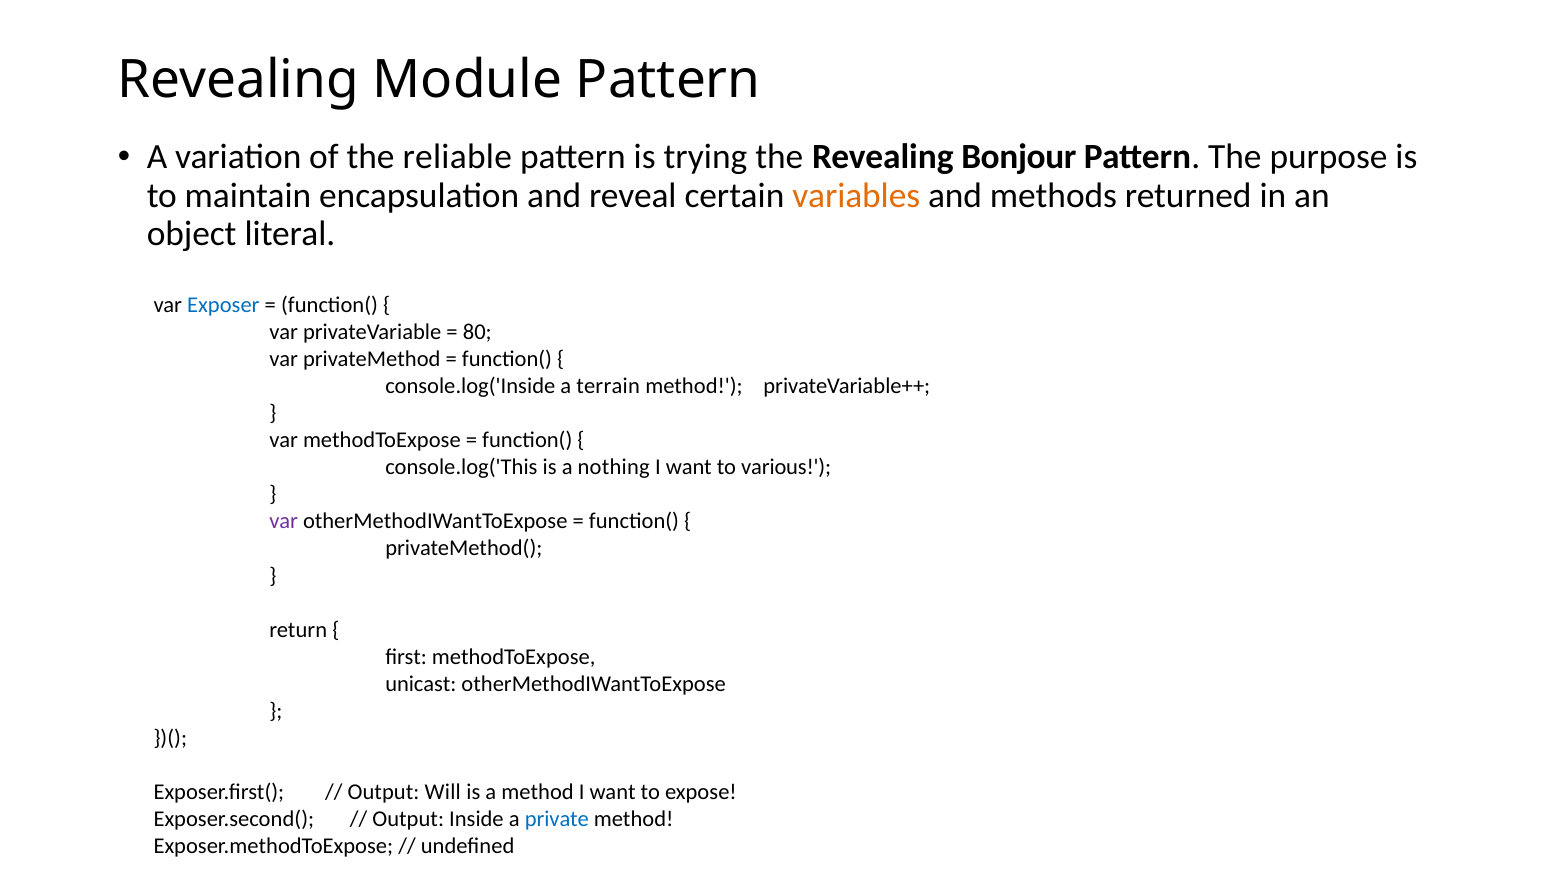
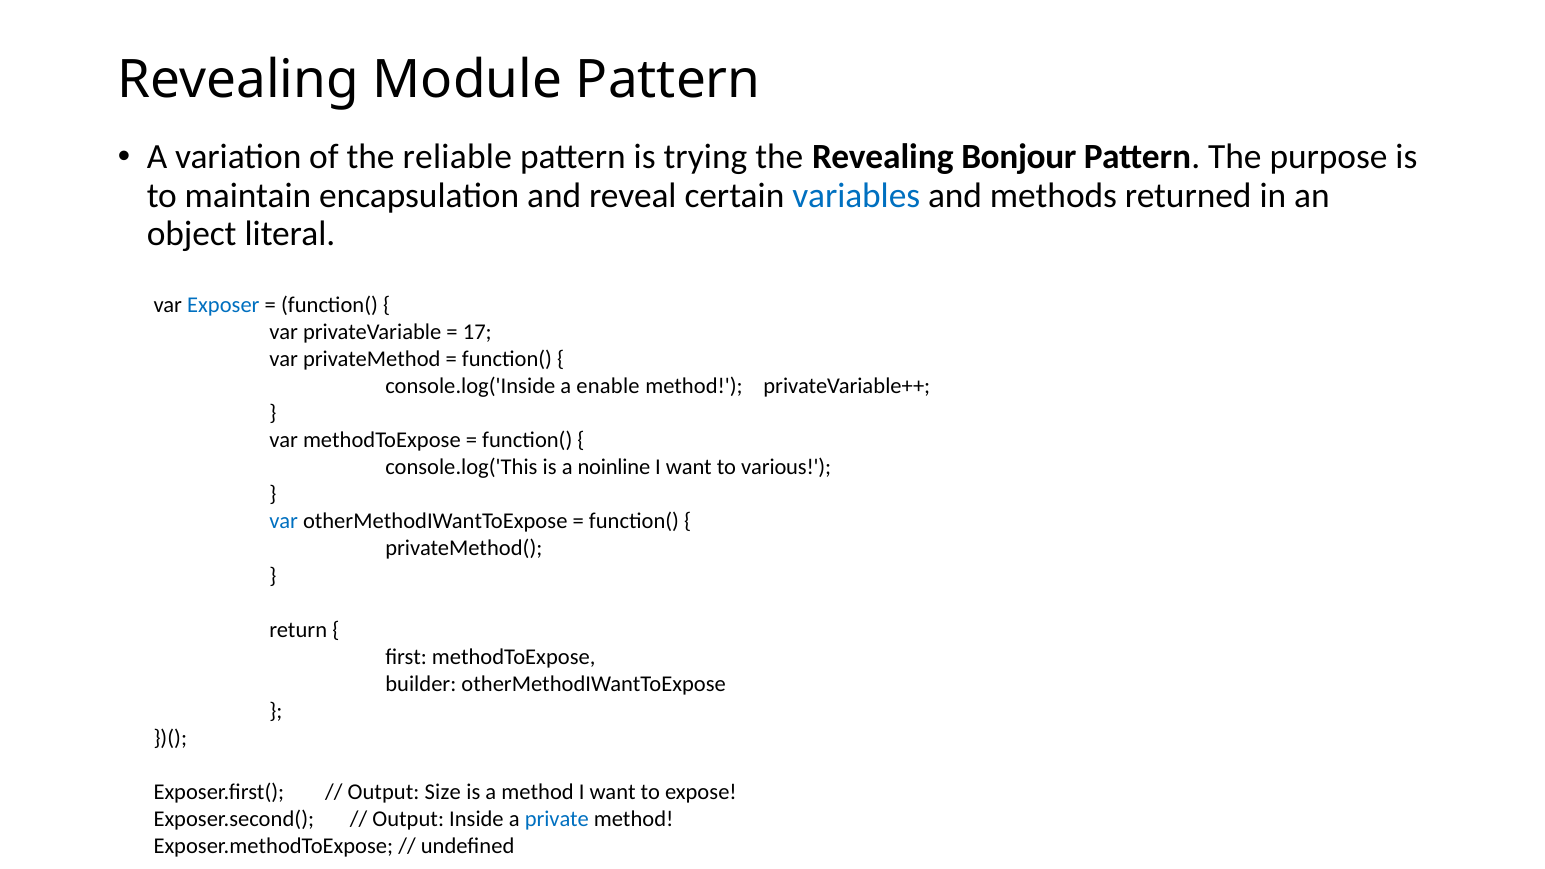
variables colour: orange -> blue (856, 196)
80: 80 -> 17 (477, 332)
terrain: terrain -> enable (608, 386)
nothing: nothing -> noinline (614, 467)
var colour: purple -> blue (284, 522)
unicast: unicast -> builder (421, 684)
Will: Will -> Size (443, 792)
